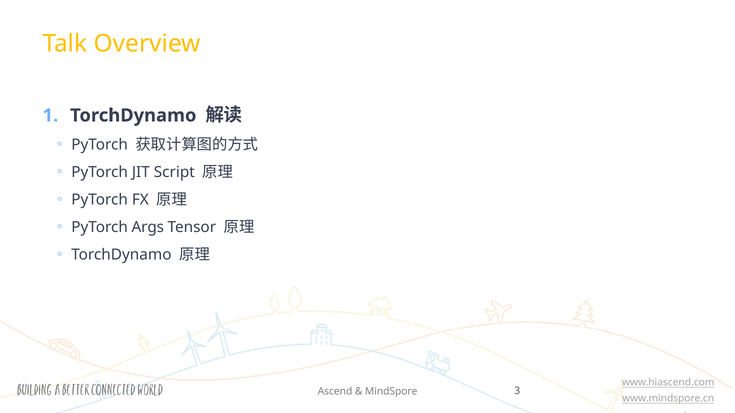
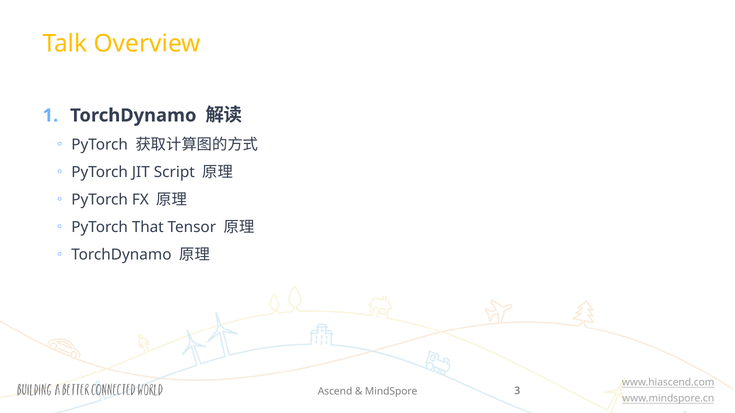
Args: Args -> That (148, 227)
